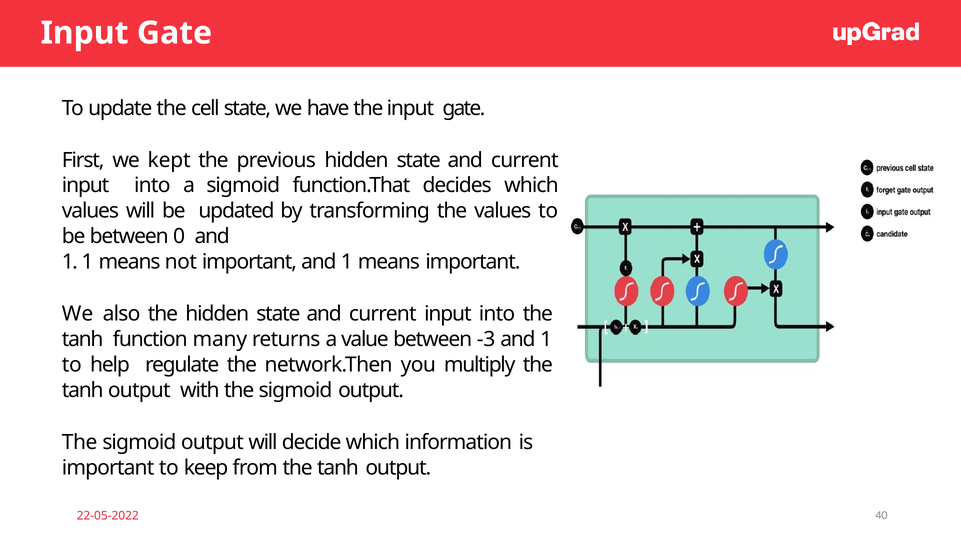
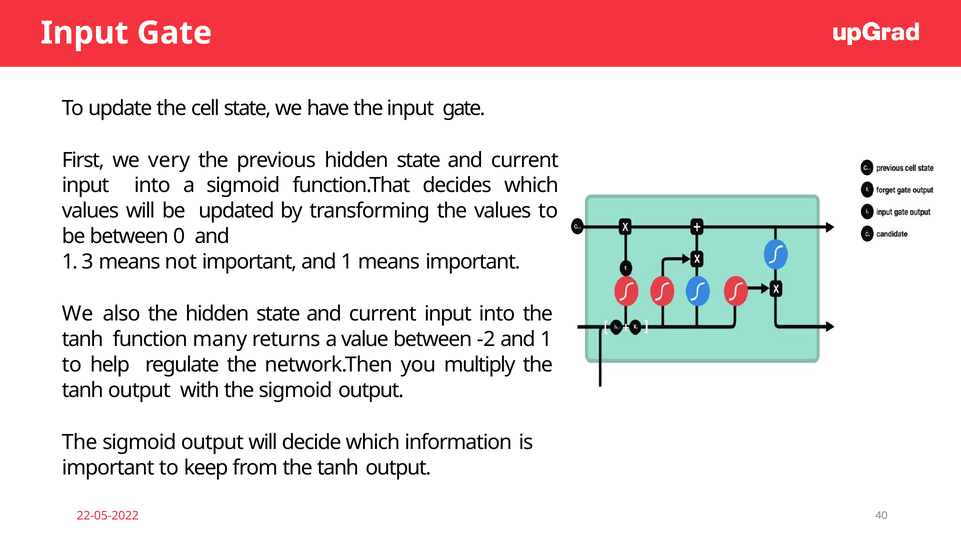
kept: kept -> very (169, 160)
1 1: 1 -> 3 (88, 262)
-3: -3 -> -2 (486, 340)
